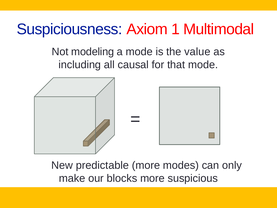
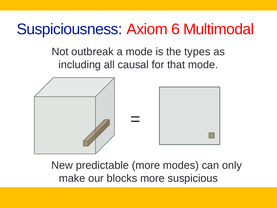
1: 1 -> 6 (176, 29)
modeling: modeling -> outbreak (93, 52)
value: value -> types (197, 52)
